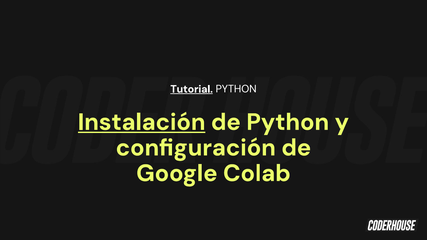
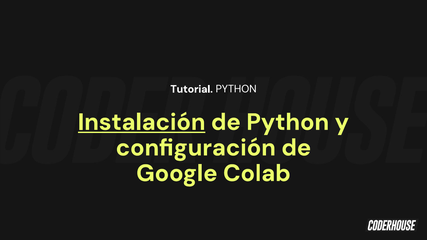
Tutorial underline: present -> none (192, 89)
